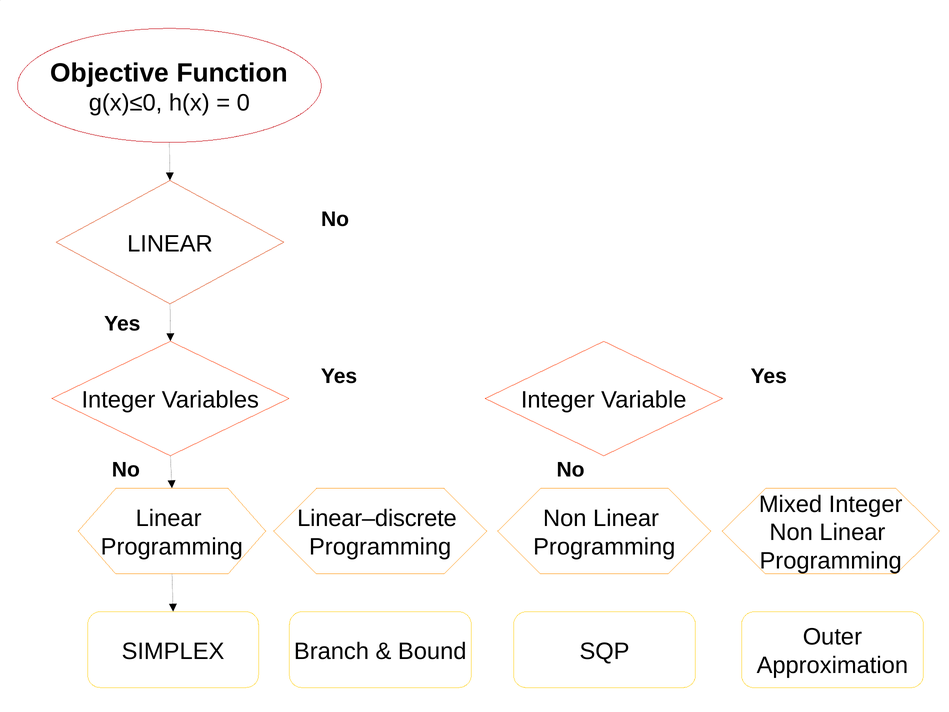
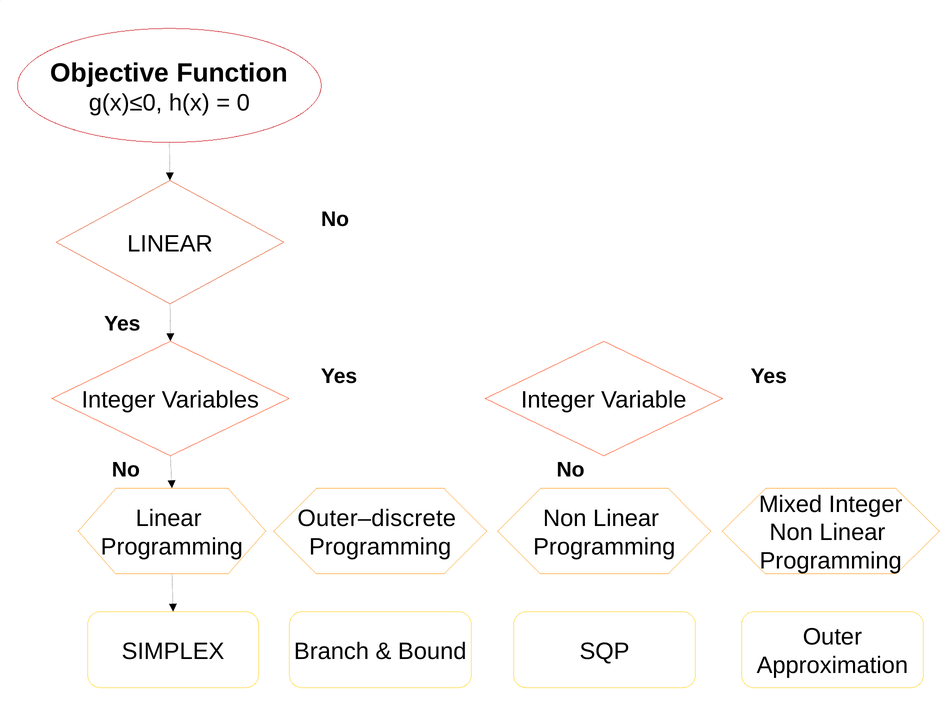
Linear–discrete: Linear–discrete -> Outer–discrete (377, 518)
